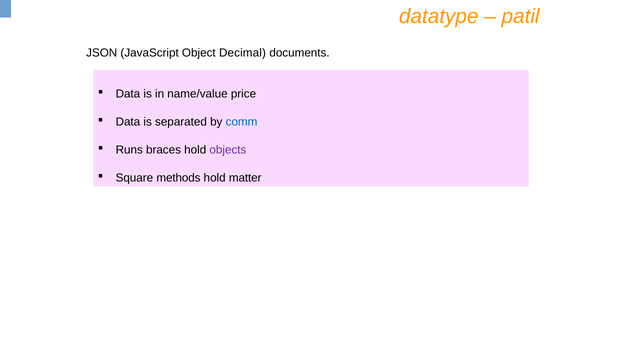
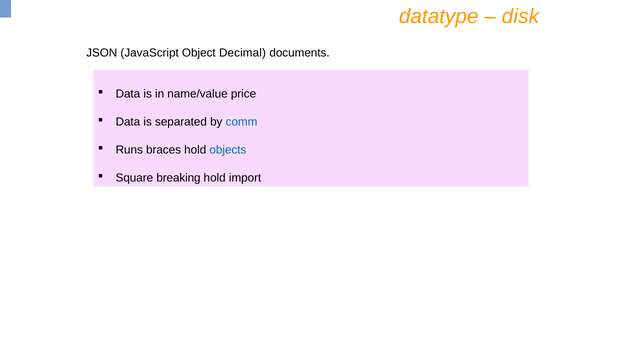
patil: patil -> disk (520, 16)
objects colour: purple -> blue (228, 150)
methods: methods -> breaking (178, 178)
matter: matter -> import (245, 178)
